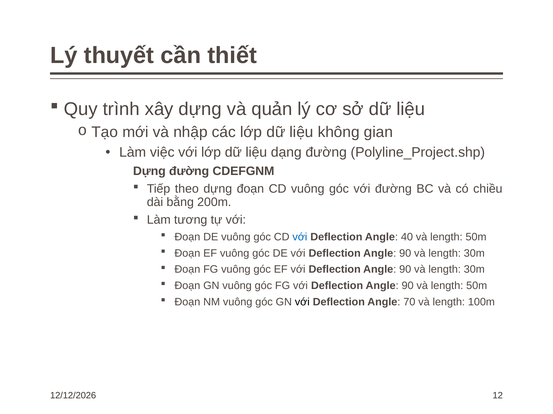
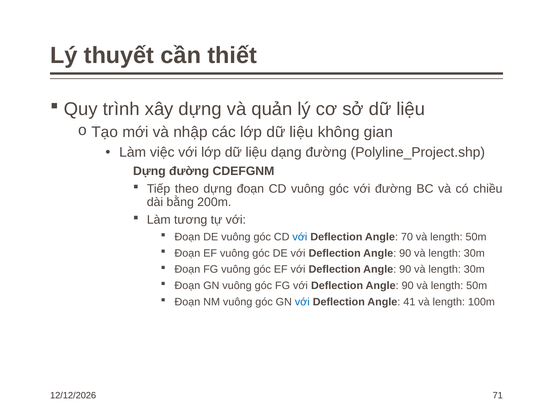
40: 40 -> 70 (407, 237)
với colour: black -> blue (302, 302)
70: 70 -> 41 (409, 302)
12: 12 -> 71 (498, 396)
